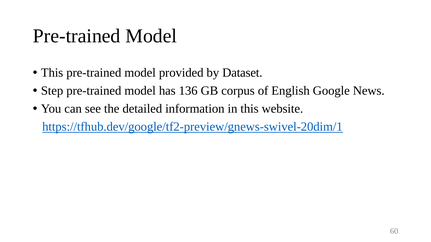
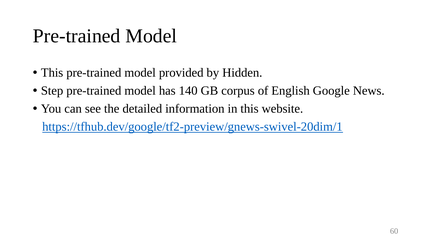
Dataset: Dataset -> Hidden (242, 73)
136: 136 -> 140 (188, 91)
